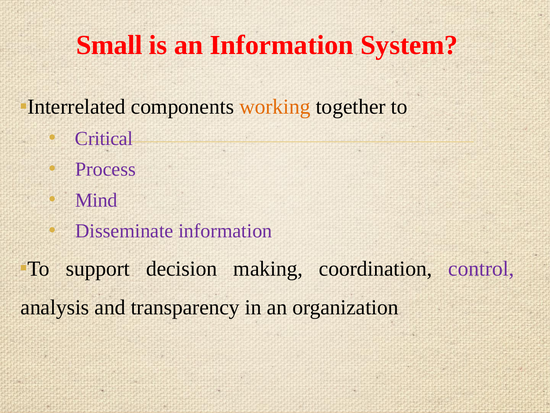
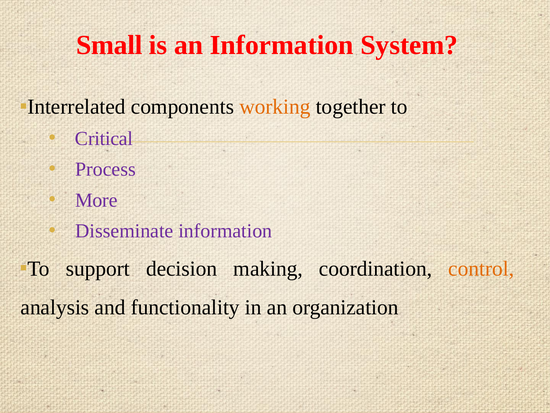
Mind: Mind -> More (96, 200)
control colour: purple -> orange (481, 268)
transparency: transparency -> functionality (185, 307)
